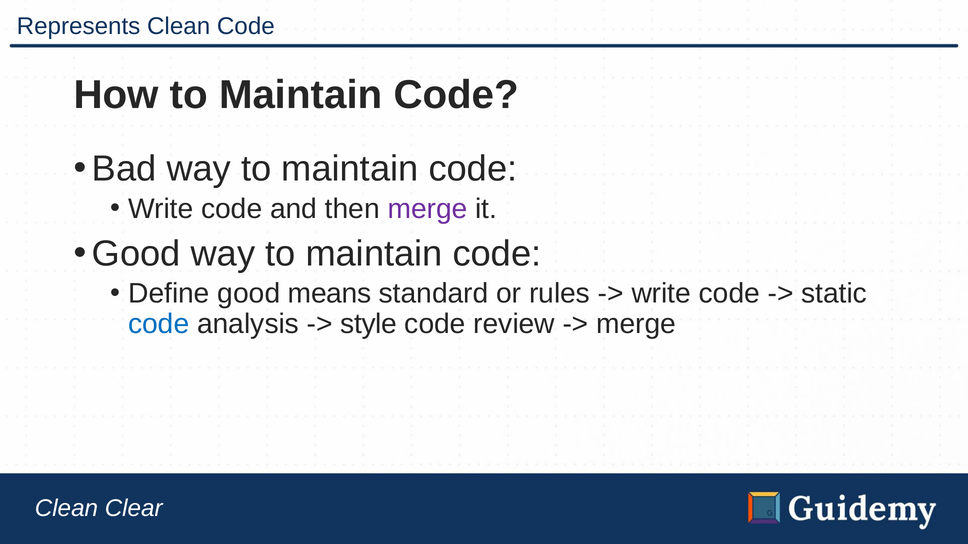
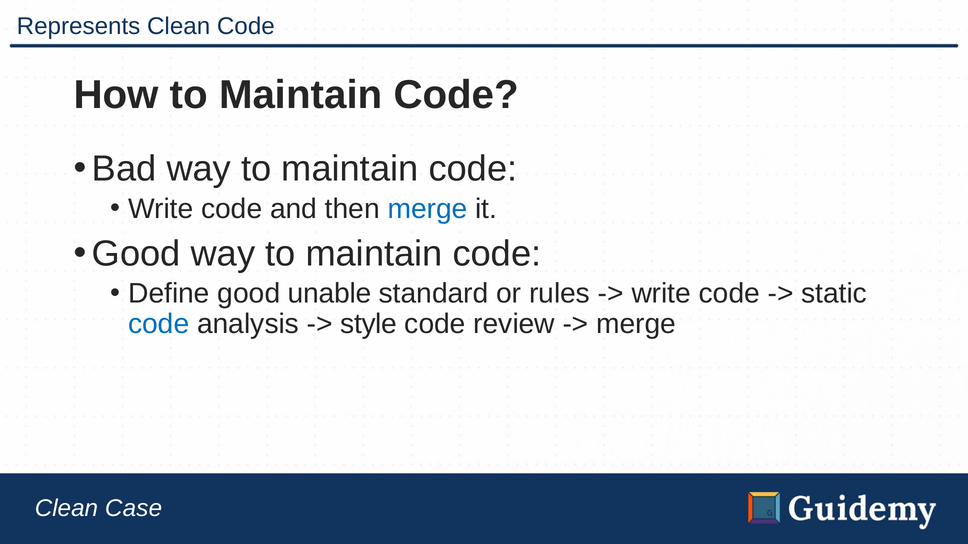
merge colour: purple -> blue (427, 209)
means: means -> unable (330, 294)
Clear: Clear -> Case (134, 509)
